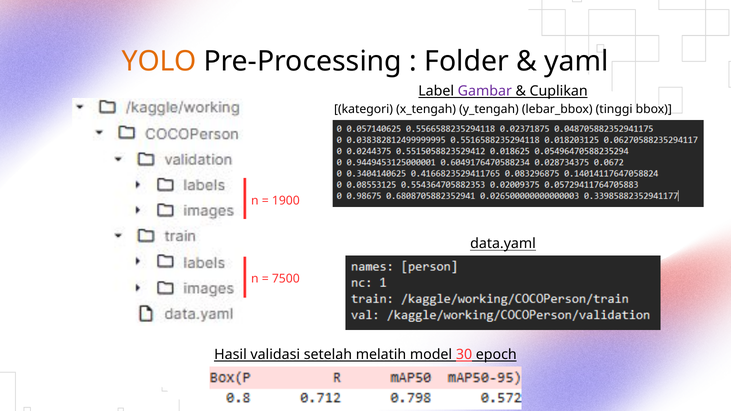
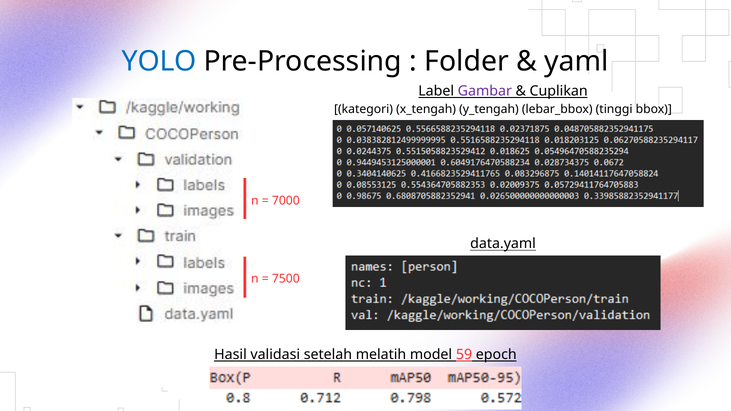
YOLO colour: orange -> blue (159, 61)
1900: 1900 -> 7000 (286, 201)
30: 30 -> 59 (464, 355)
